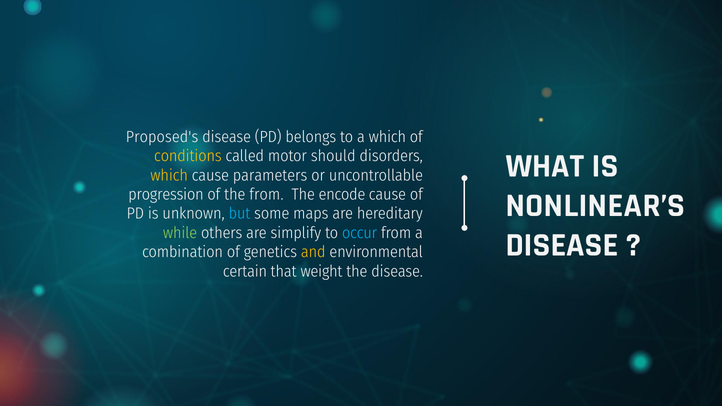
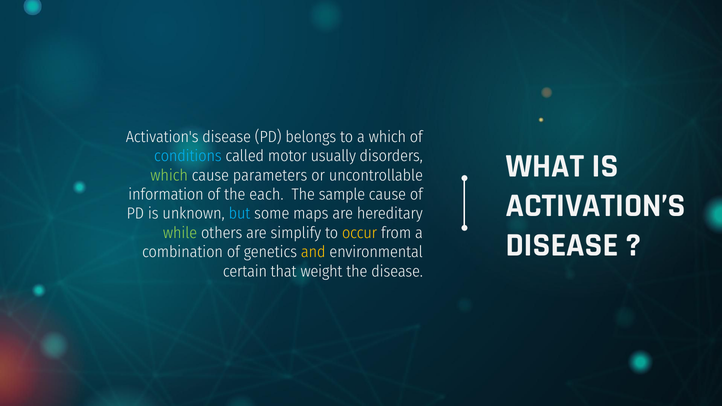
Proposed's: Proposed's -> Activation's (162, 137)
conditions colour: yellow -> light blue (188, 156)
should: should -> usually (333, 156)
which colour: yellow -> light green (169, 175)
progression: progression -> information (166, 195)
the from: from -> each (266, 195)
encode: encode -> sample (342, 195)
NONLINEAR’S: NONLINEAR’S -> ACTIVATION’S (596, 205)
occur colour: light blue -> yellow (360, 233)
